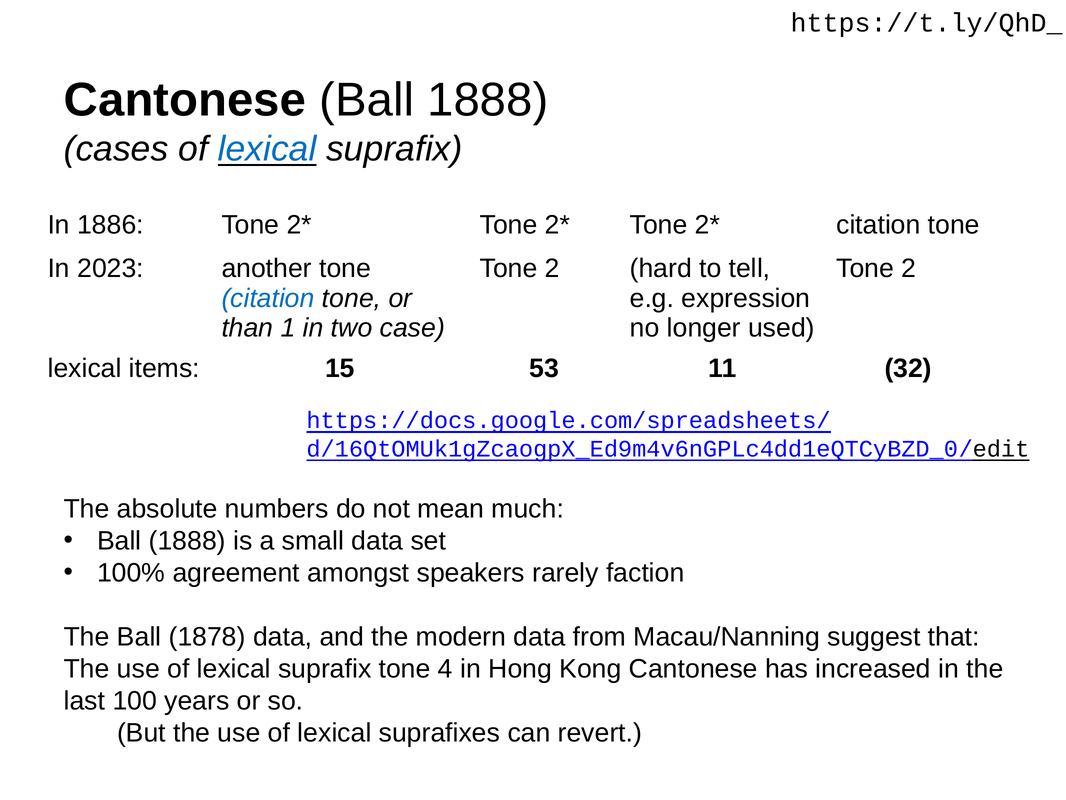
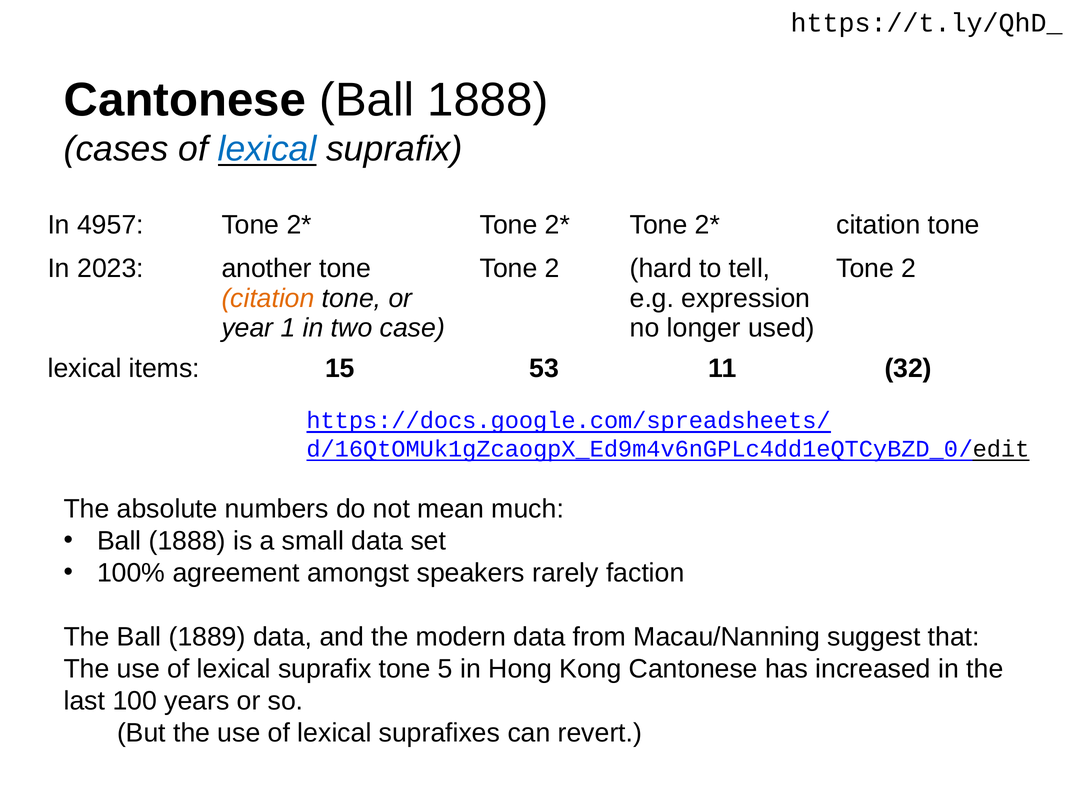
1886: 1886 -> 4957 (110, 225)
citation colour: blue -> orange (268, 298)
than: than -> year (247, 328)
1878: 1878 -> 1889 (207, 636)
4: 4 -> 5 (445, 668)
